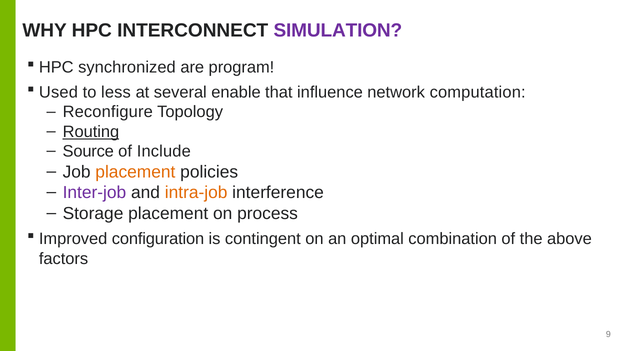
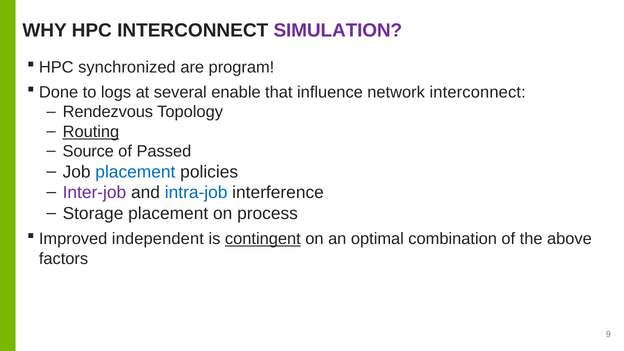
Used: Used -> Done (59, 92)
less: less -> logs (116, 92)
network computation: computation -> interconnect (478, 92)
Reconfigure: Reconfigure -> Rendezvous (108, 112)
Include: Include -> Passed (164, 151)
placement colour: orange -> blue (135, 172)
intra-job colour: orange -> blue (196, 193)
configuration: configuration -> independent (158, 239)
contingent underline: none -> present (263, 239)
